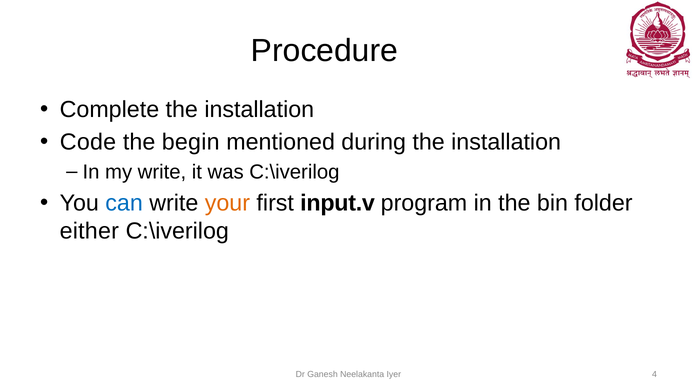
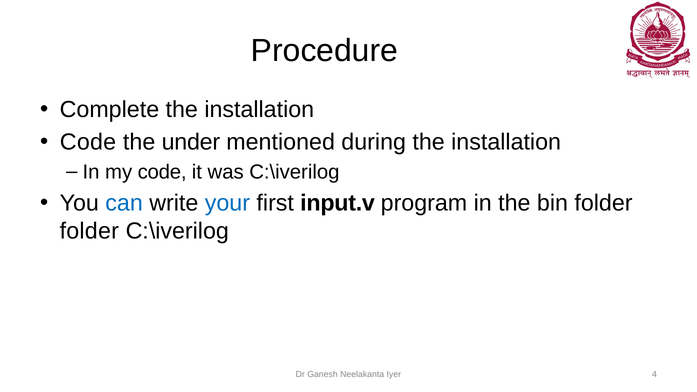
begin: begin -> under (191, 142)
my write: write -> code (162, 172)
your colour: orange -> blue (227, 203)
either: either -> folder (89, 231)
